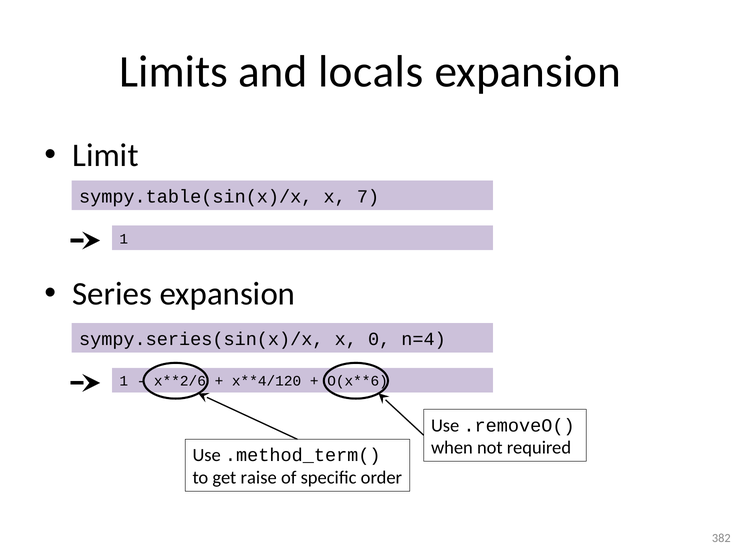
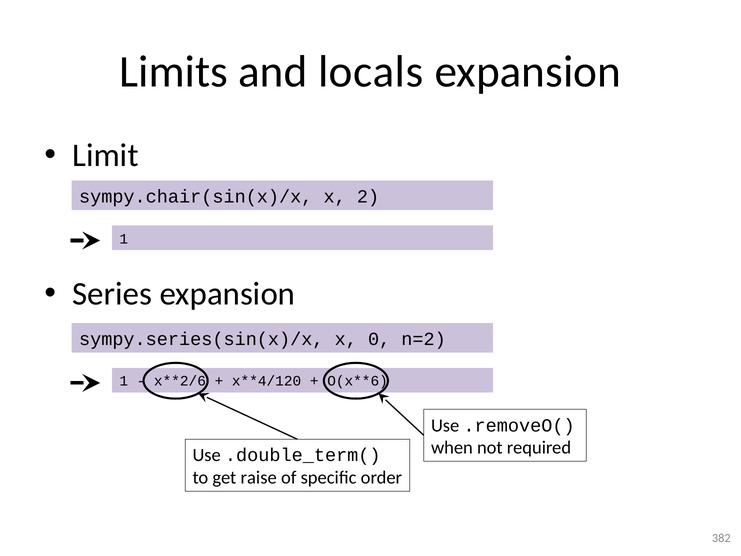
sympy.table(sin(x)/x: sympy.table(sin(x)/x -> sympy.chair(sin(x)/x (196, 197)
7: 7 -> 2 (368, 197)
n=4: n=4 -> n=2 (424, 339)
.method_term(: .method_term( -> .double_term( (303, 455)
